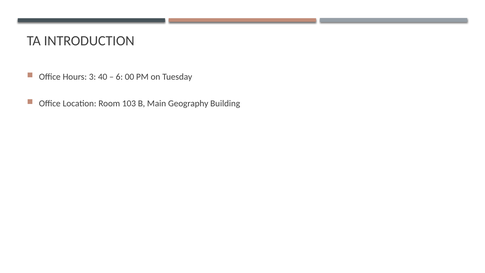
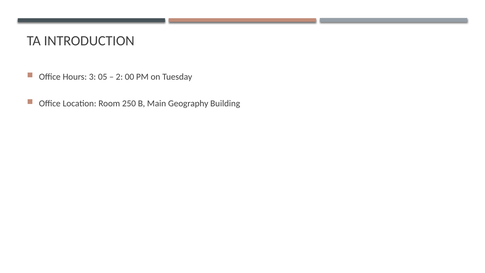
40: 40 -> 05 (103, 77)
6: 6 -> 2 (119, 77)
103: 103 -> 250 (129, 103)
